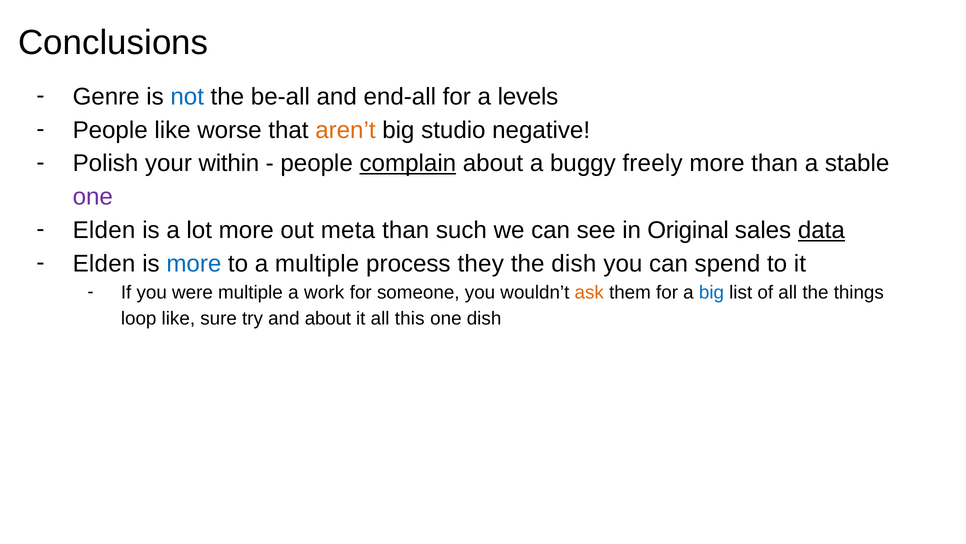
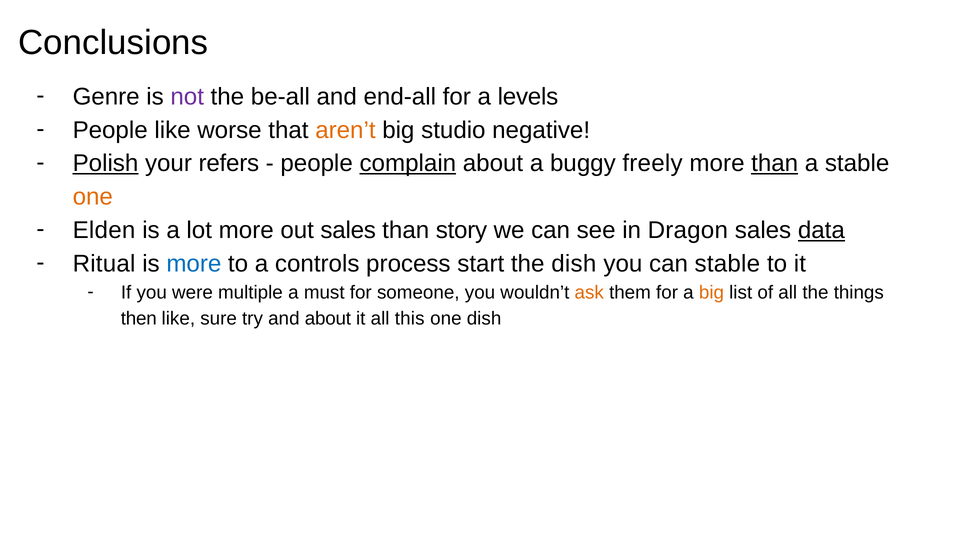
not colour: blue -> purple (187, 97)
Polish underline: none -> present (105, 163)
within: within -> refers (229, 163)
than underline: none -> present (775, 163)
one colour: purple -> orange (93, 197)
out meta: meta -> sales (348, 230)
such: such -> story (462, 230)
Original: Original -> Dragon (688, 230)
Elden: Elden -> Ritual (104, 263)
a multiple: multiple -> controls (317, 263)
they: they -> start (481, 263)
can spend: spend -> stable (727, 263)
work: work -> must (324, 292)
big colour: blue -> orange (712, 292)
loop: loop -> then (139, 318)
